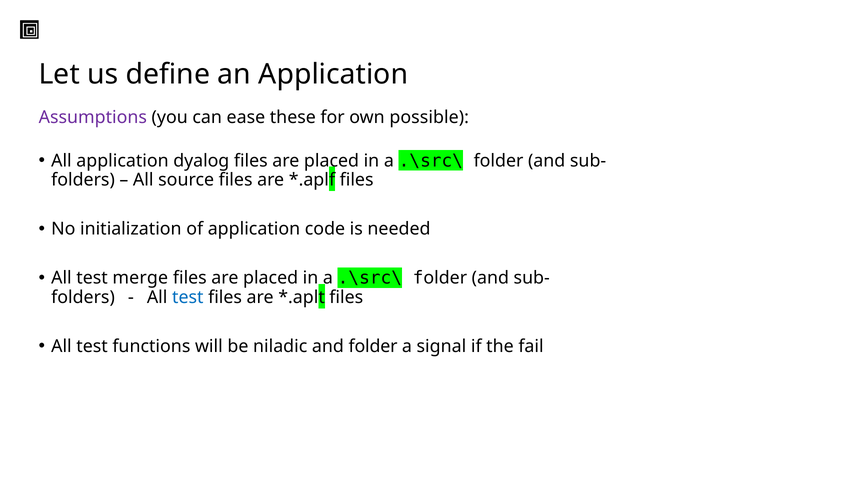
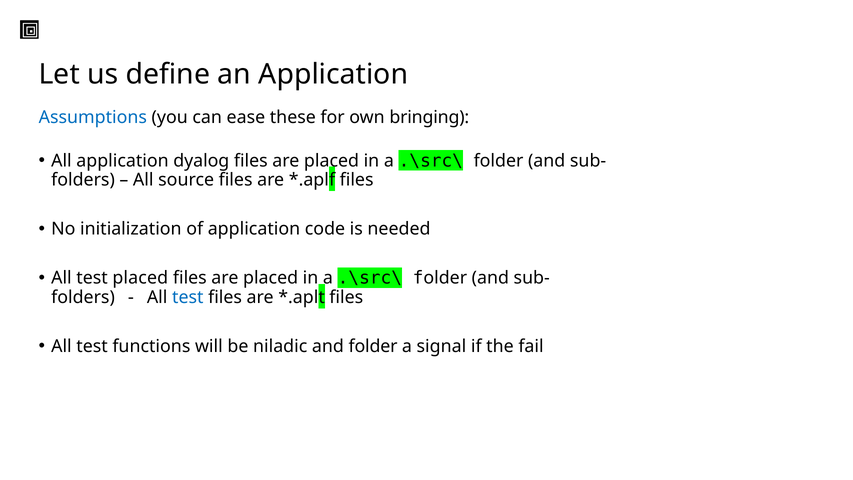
Assumptions colour: purple -> blue (93, 117)
possible: possible -> bringing (429, 117)
test merge: merge -> placed (140, 278)
